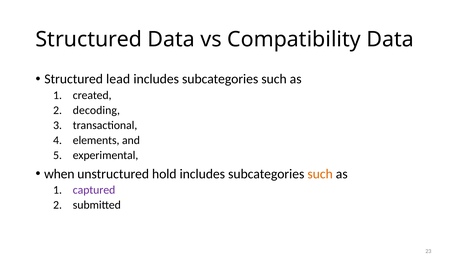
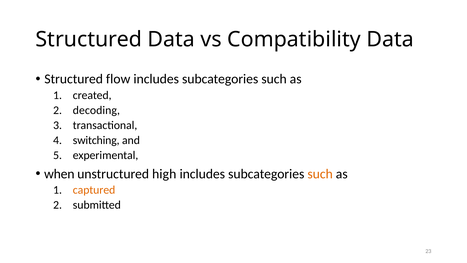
lead: lead -> flow (118, 79)
elements: elements -> switching (96, 140)
hold: hold -> high (164, 174)
captured colour: purple -> orange (94, 190)
